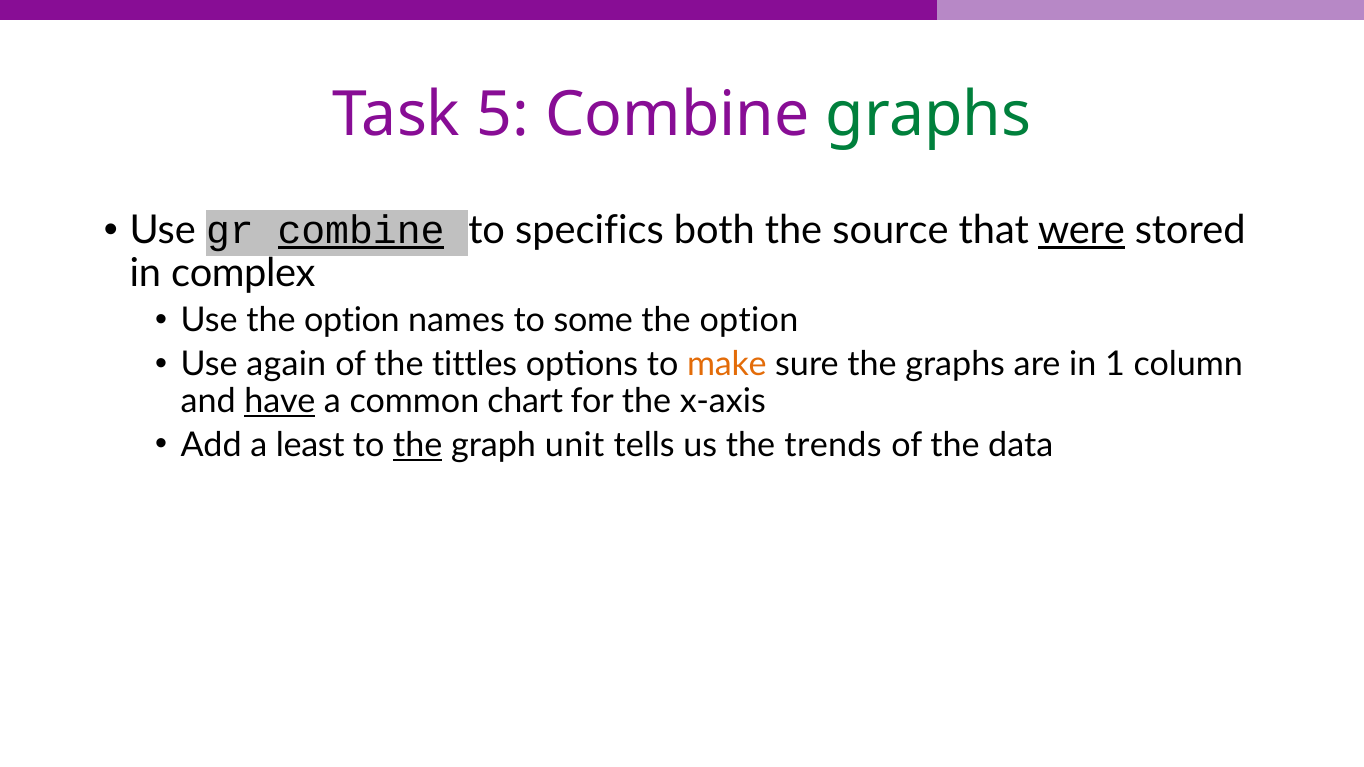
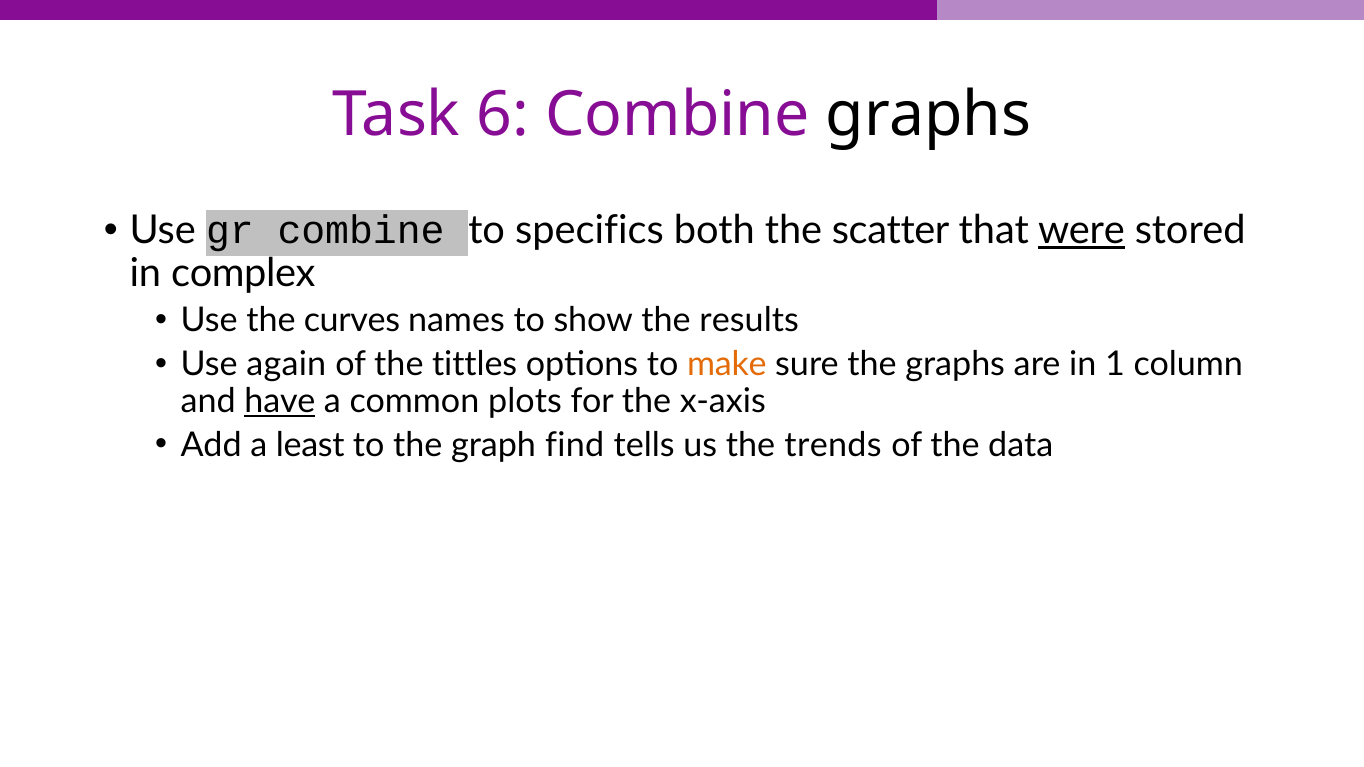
5: 5 -> 6 (503, 115)
graphs colour: green -> black (928, 115)
combine underline: present -> none (361, 231)
source: source -> scatter (891, 231)
Use the option: option -> curves (352, 320)
some: some -> show (593, 320)
option: option -> results (749, 320)
chart: chart -> plots (525, 401)
the underline: present -> none (418, 445)
unit: unit -> find (575, 445)
